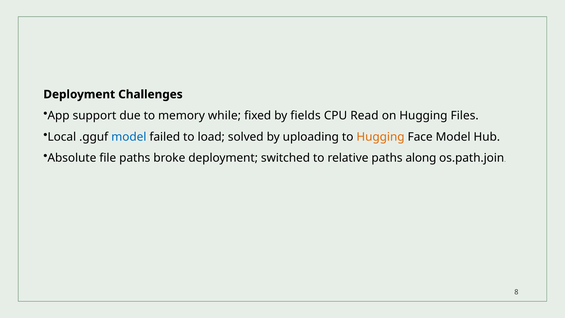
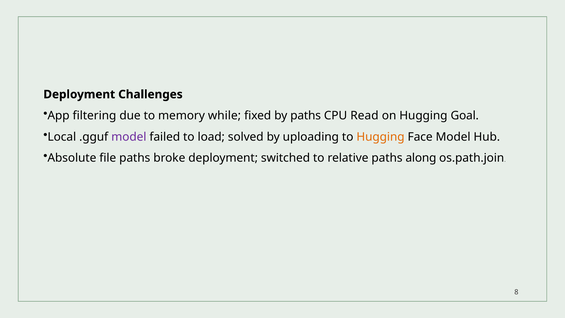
support: support -> filtering (94, 116)
by fields: fields -> paths (306, 116)
Files: Files -> Goal (465, 116)
model colour: blue -> purple (129, 137)
